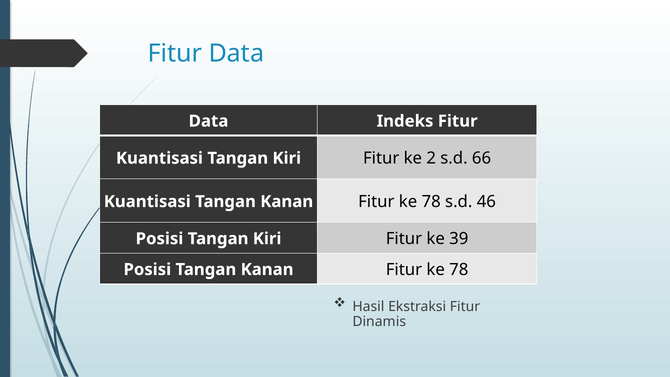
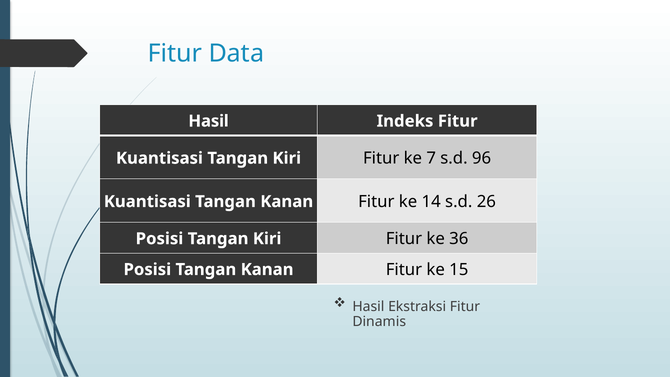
Data: Data -> Hasil (209, 121)
2: 2 -> 7 (431, 158)
66: 66 -> 96 (482, 158)
78: 78 -> 14 (431, 202)
46: 46 -> 26 (486, 202)
39: 39 -> 36 (459, 239)
78: 78 -> 15 (459, 269)
